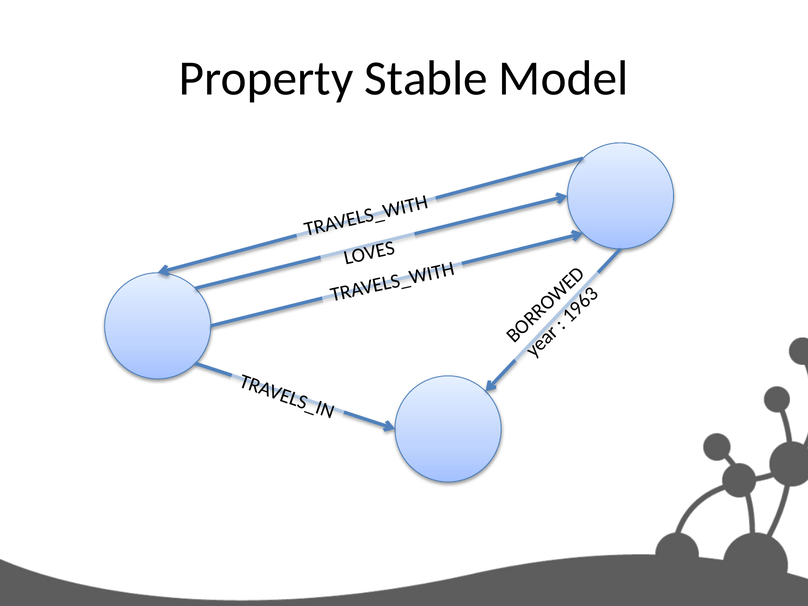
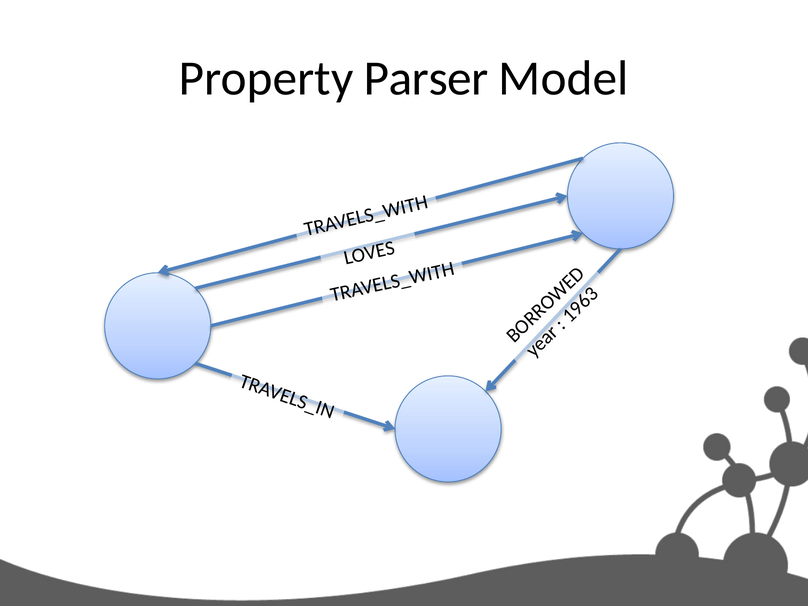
Stable: Stable -> Parser (426, 78)
